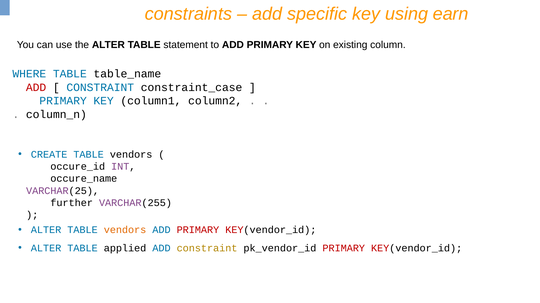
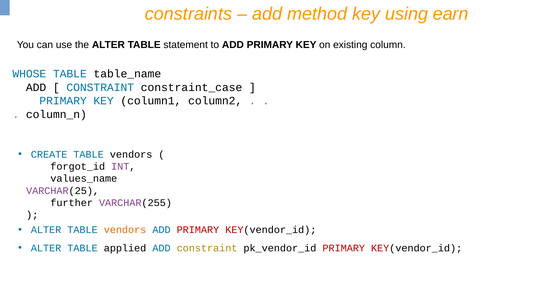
specific: specific -> method (317, 14)
WHERE: WHERE -> WHOSE (29, 74)
ADD colour: red -> black (36, 88)
occure_id: occure_id -> forgot_id (78, 167)
occure_name: occure_name -> values_name (84, 179)
